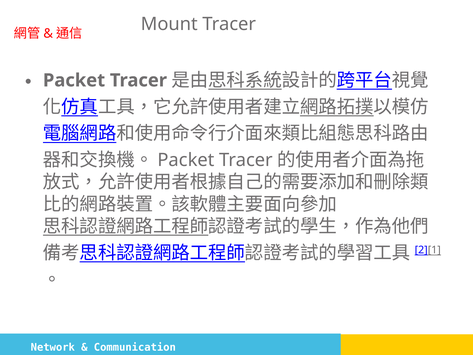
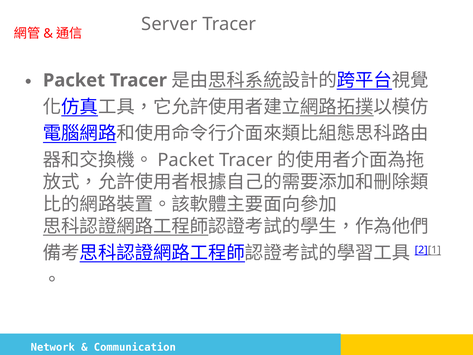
Mount: Mount -> Server (169, 24)
